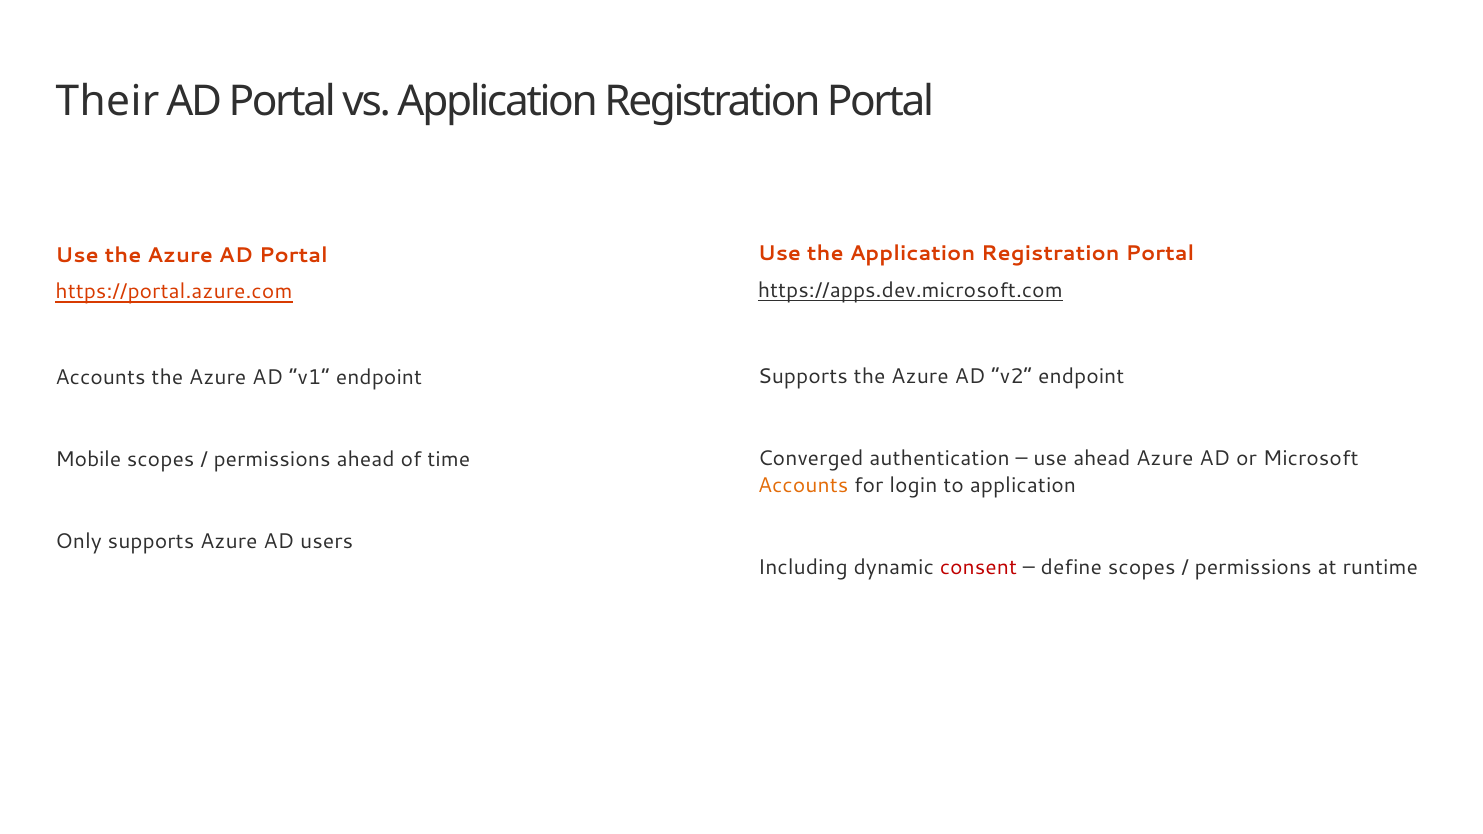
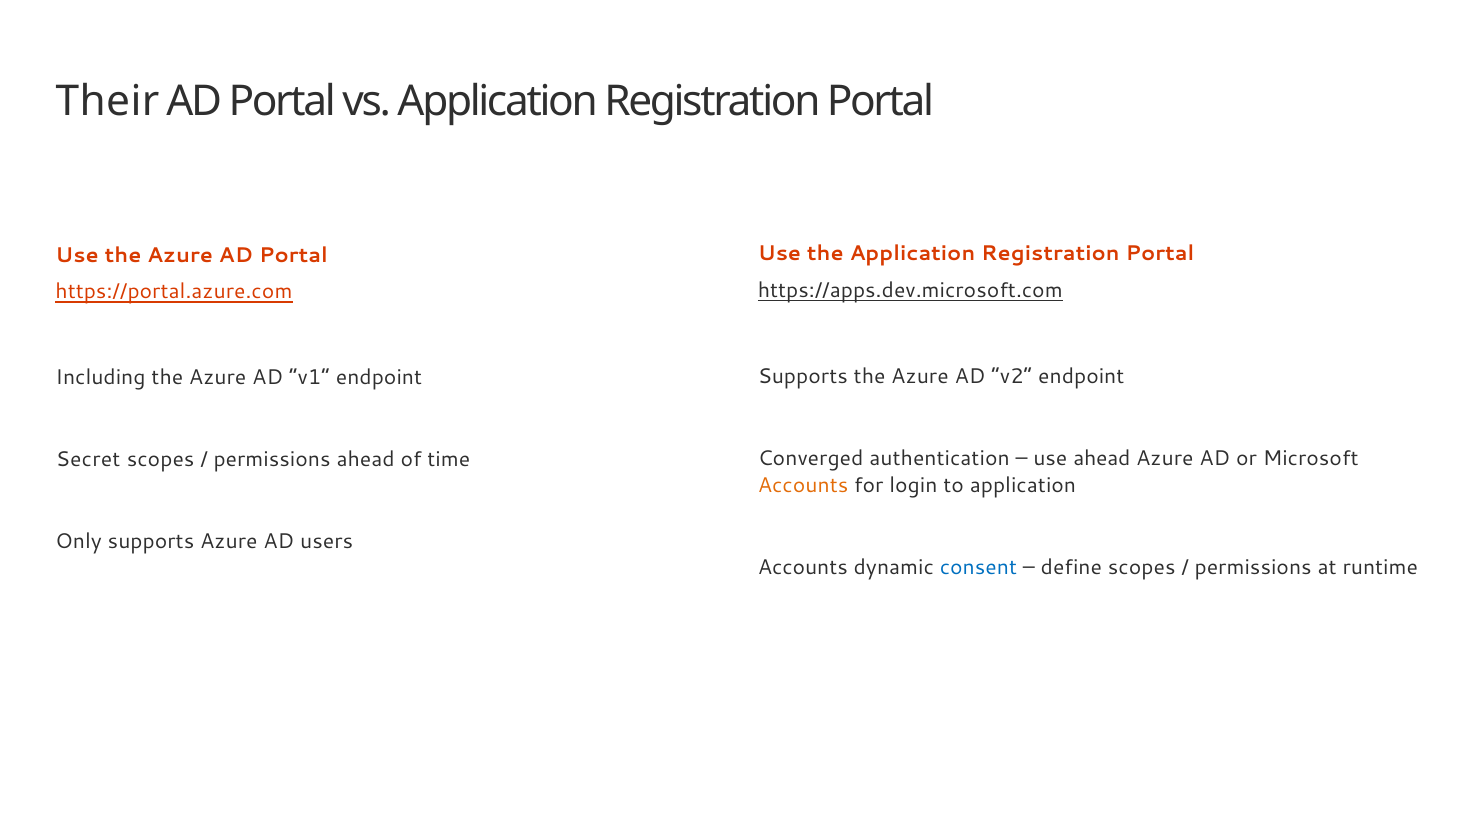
Accounts: Accounts -> Including (100, 378)
Mobile: Mobile -> Secret (88, 460)
Including: Including -> Accounts (803, 568)
consent colour: red -> blue (978, 568)
